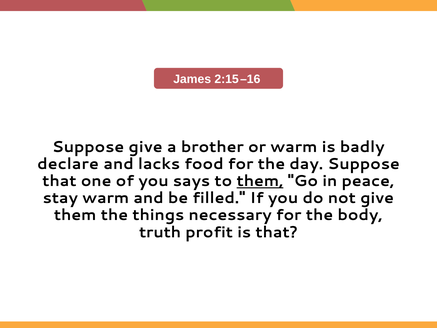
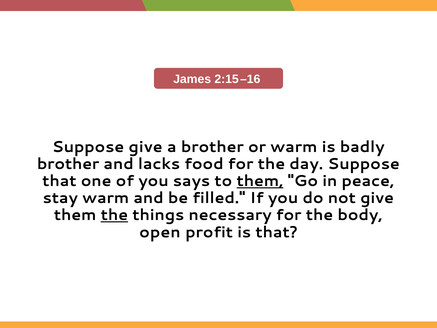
declare: declare -> brother (68, 164)
the underline: none -> present (114, 215)
truth: truth -> open (160, 232)
